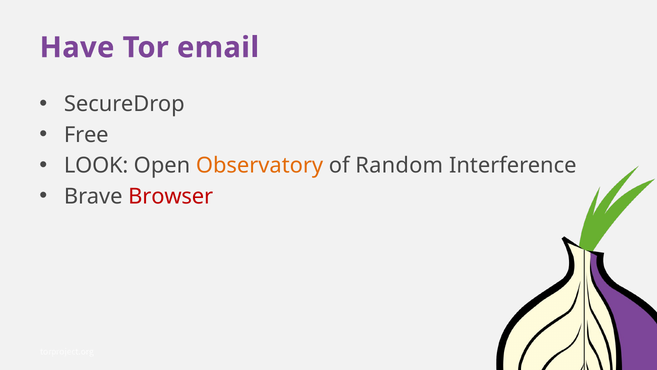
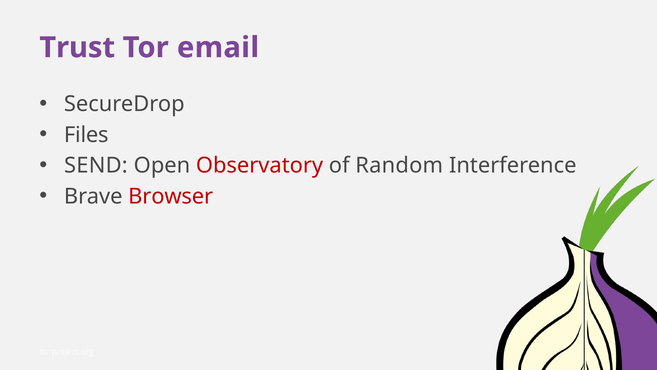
Have: Have -> Trust (77, 48)
Free: Free -> Files (86, 135)
LOOK: LOOK -> SEND (96, 165)
Observatory colour: orange -> red (260, 165)
